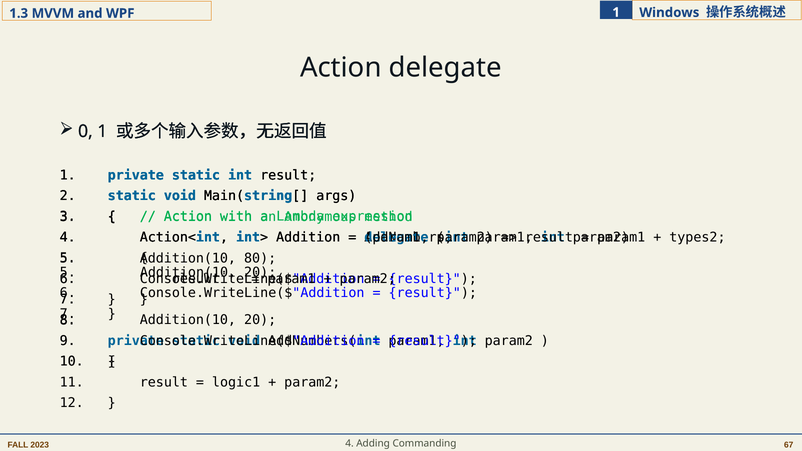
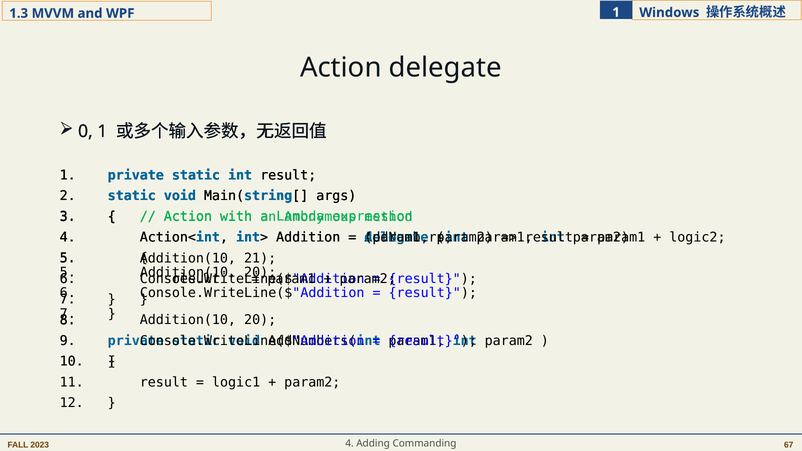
types2: types2 -> logic2 (697, 237)
80: 80 -> 21 (260, 258)
